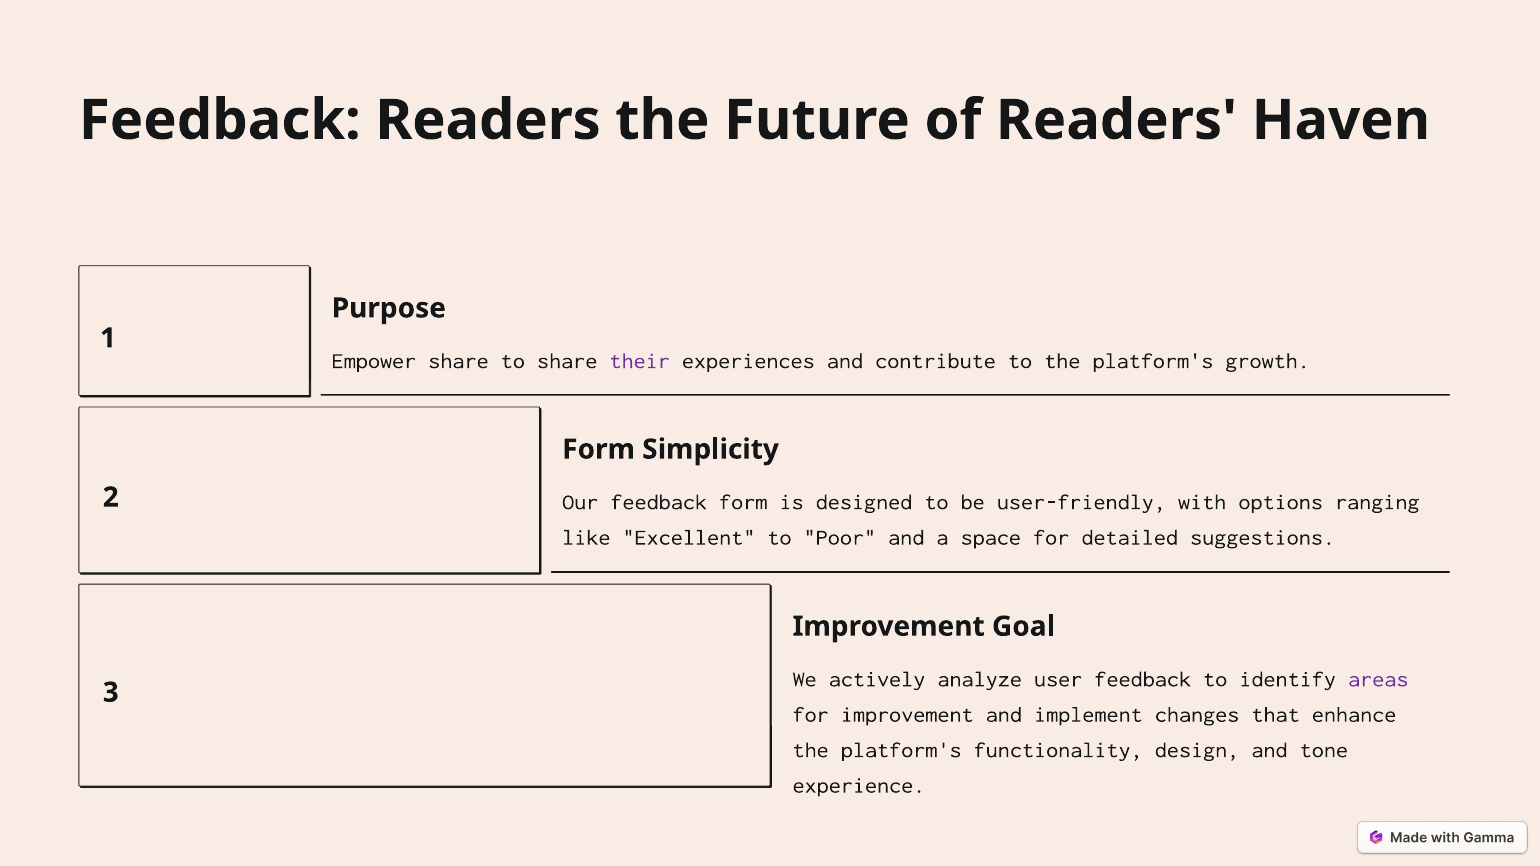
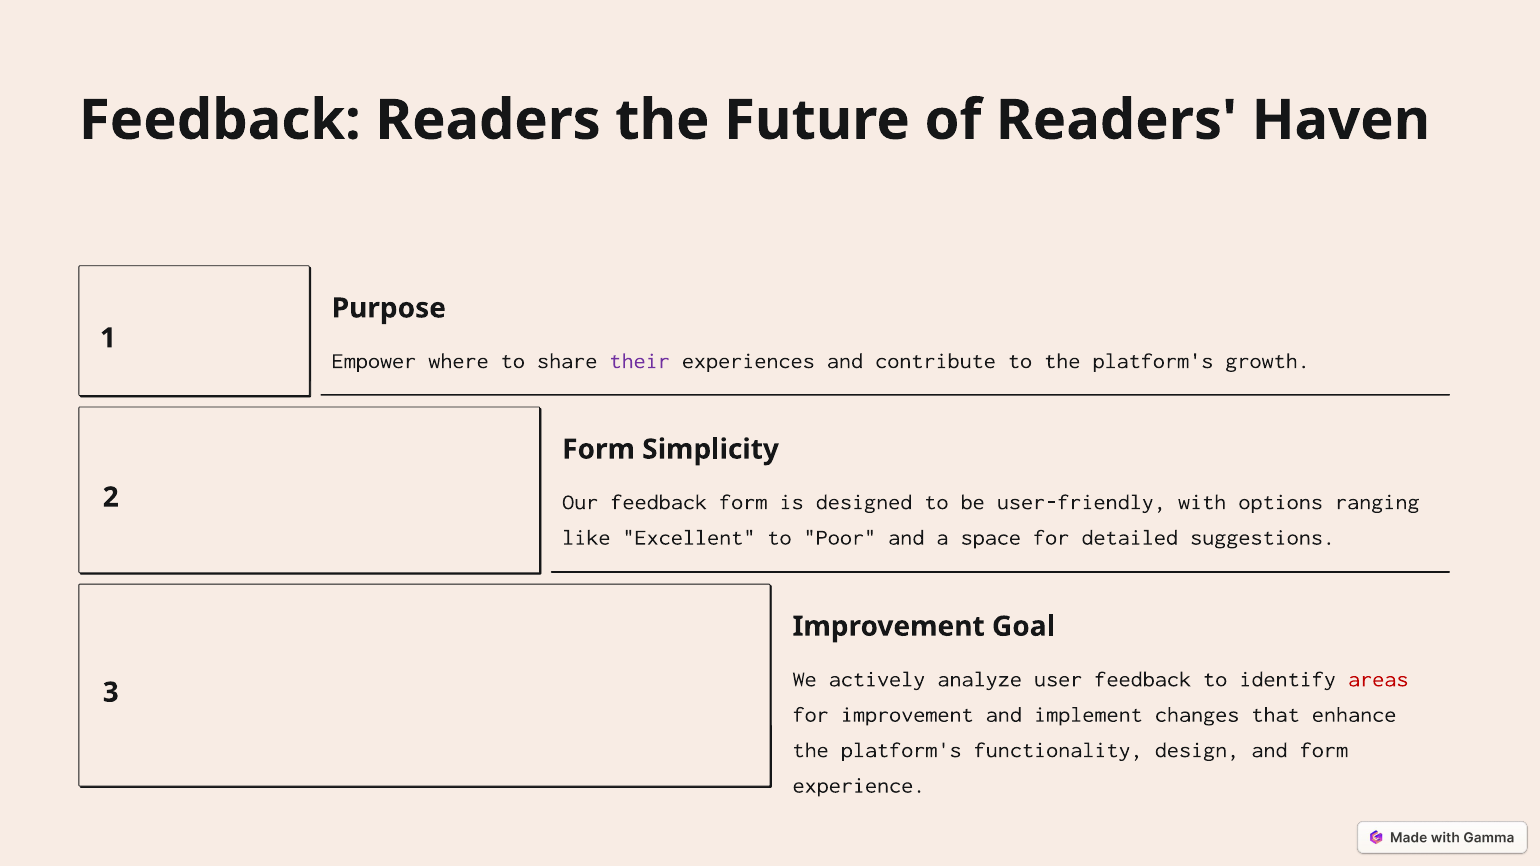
Empower share: share -> where (458, 361)
areas colour: purple -> red (1378, 679)
and tone: tone -> form (1324, 750)
